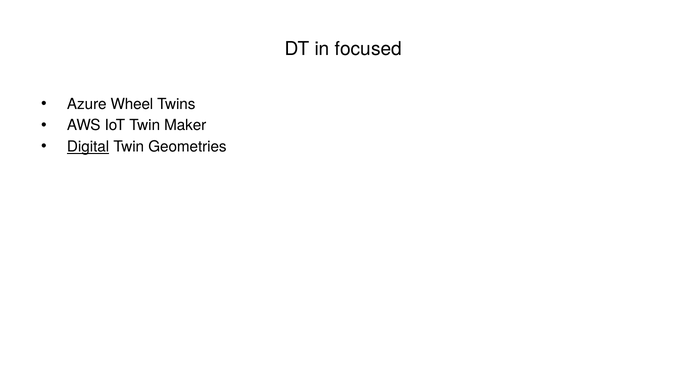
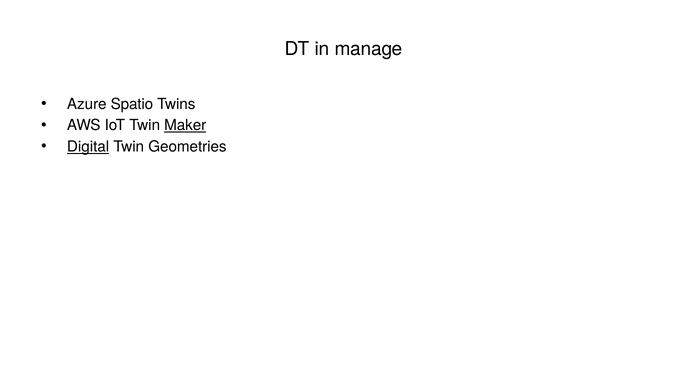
focused: focused -> manage (369, 49)
Wheel: Wheel -> Spatio (132, 104)
Maker underline: none -> present (185, 125)
